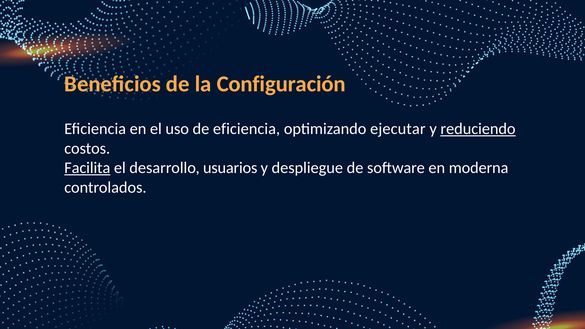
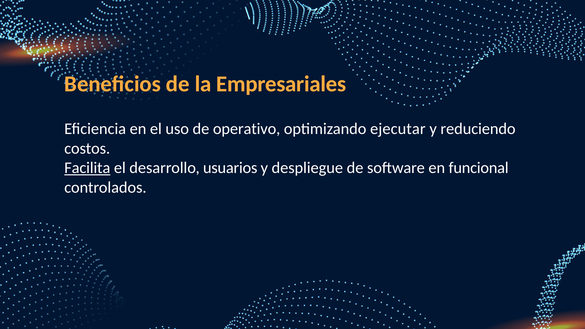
Configuración: Configuración -> Empresariales (281, 84)
de eficiencia: eficiencia -> operativo (247, 129)
reduciendo underline: present -> none (478, 129)
moderna: moderna -> funcional (479, 168)
